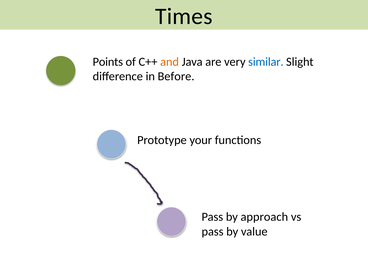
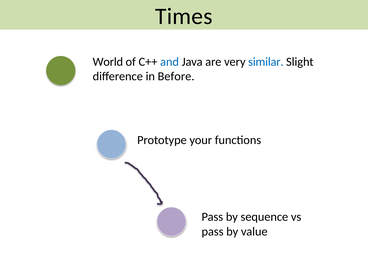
Points: Points -> World (108, 62)
and colour: orange -> blue (170, 62)
approach: approach -> sequence (264, 217)
